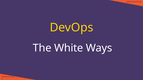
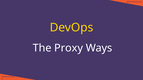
White: White -> Proxy (69, 48)
